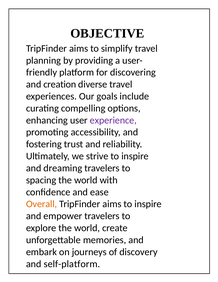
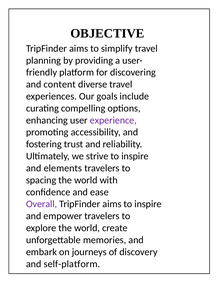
creation: creation -> content (60, 84)
dreaming: dreaming -> elements (63, 168)
Overall colour: orange -> purple (42, 204)
